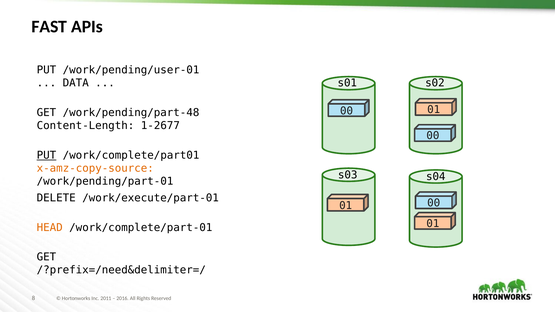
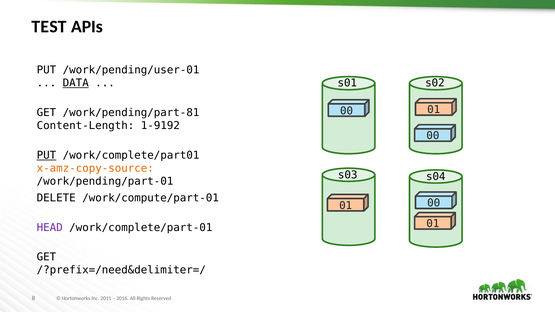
FAST: FAST -> TEST (49, 27)
DATA underline: none -> present (76, 83)
/work/pending/part-48: /work/pending/part-48 -> /work/pending/part-81 (131, 113)
1-2677: 1-2677 -> 1-9192 (160, 126)
/work/execute/part-01: /work/execute/part-01 -> /work/compute/part-01 (151, 198)
HEAD colour: orange -> purple (50, 228)
